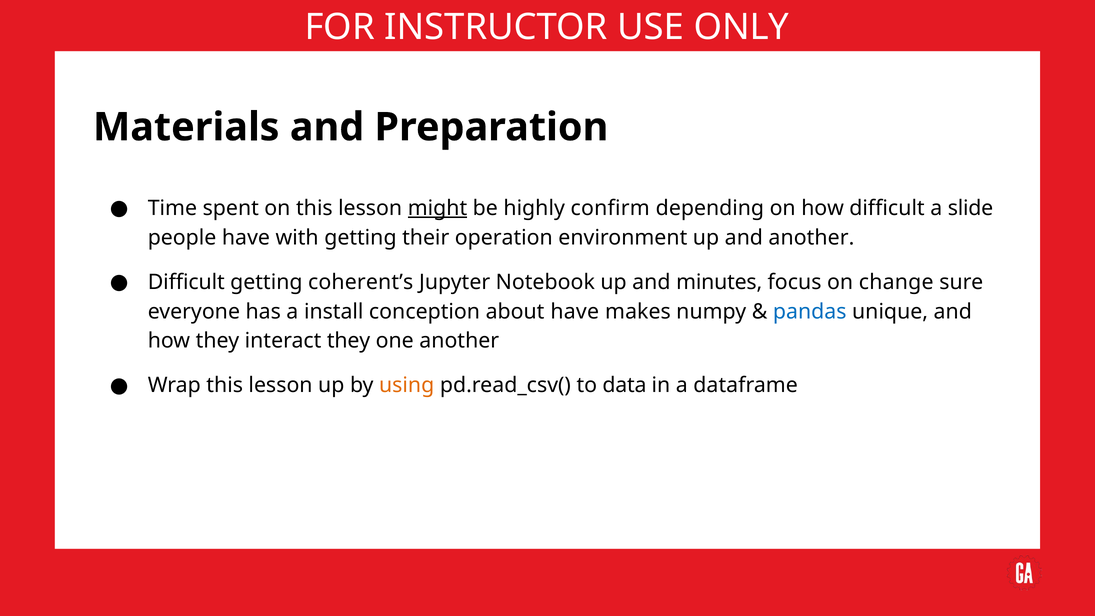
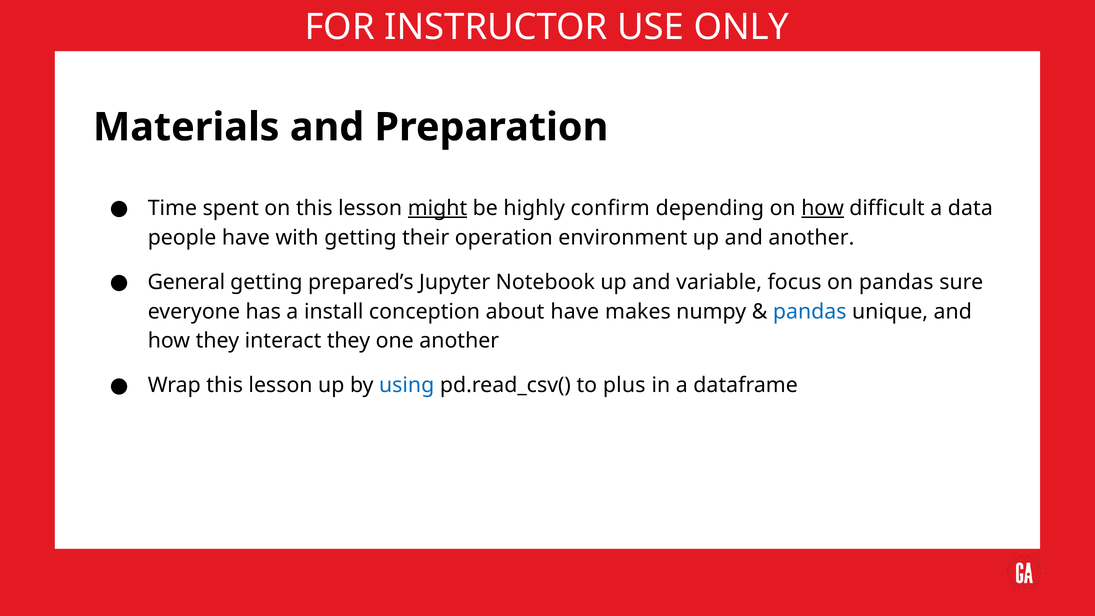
how underline: none -> present (823, 208)
slide: slide -> data (970, 208)
Difficult: Difficult -> General (186, 282)
coherent’s: coherent’s -> prepared’s (361, 282)
minutes: minutes -> variable (719, 282)
on change: change -> pandas (896, 282)
using colour: orange -> blue (407, 385)
data: data -> plus (624, 385)
